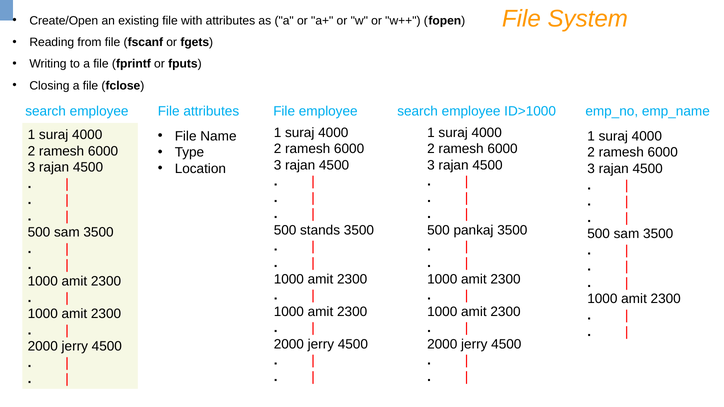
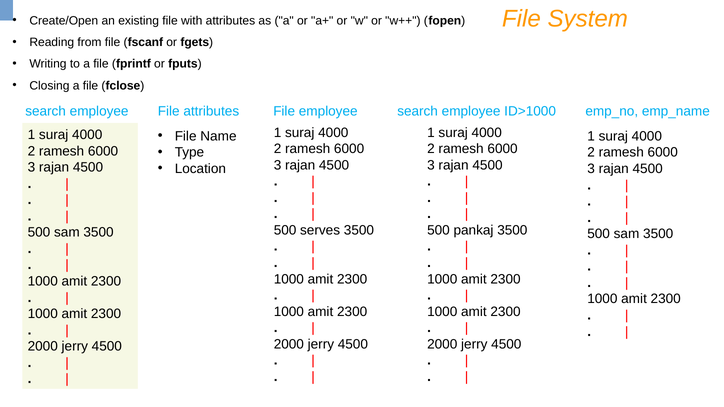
stands: stands -> serves (320, 230)
